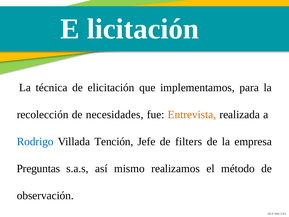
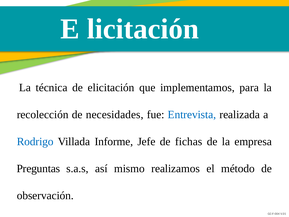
Entrevista colour: orange -> blue (192, 114)
Tención: Tención -> Informe (114, 141)
filters: filters -> fichas (189, 141)
